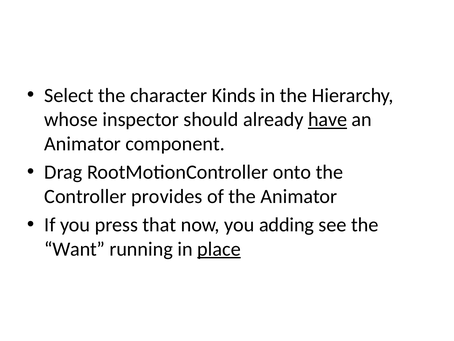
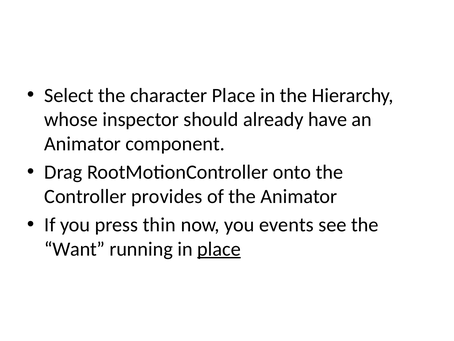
character Kinds: Kinds -> Place (234, 95)
have underline: present -> none (328, 119)
that: that -> thin (159, 224)
adding: adding -> events (286, 224)
